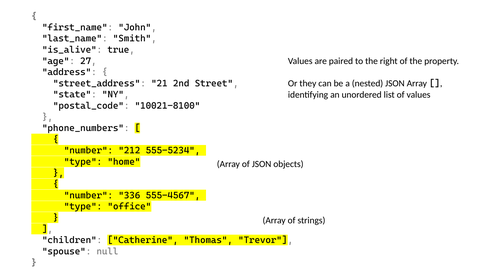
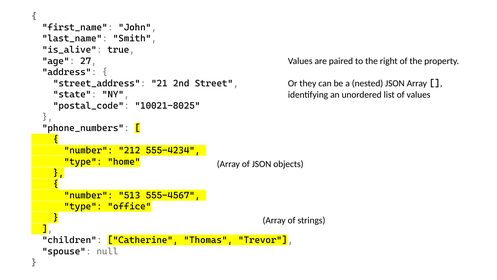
10021-8100: 10021-8100 -> 10021-8025 (167, 106)
555-5234: 555-5234 -> 555-4234 (173, 150)
336: 336 -> 513 (129, 195)
